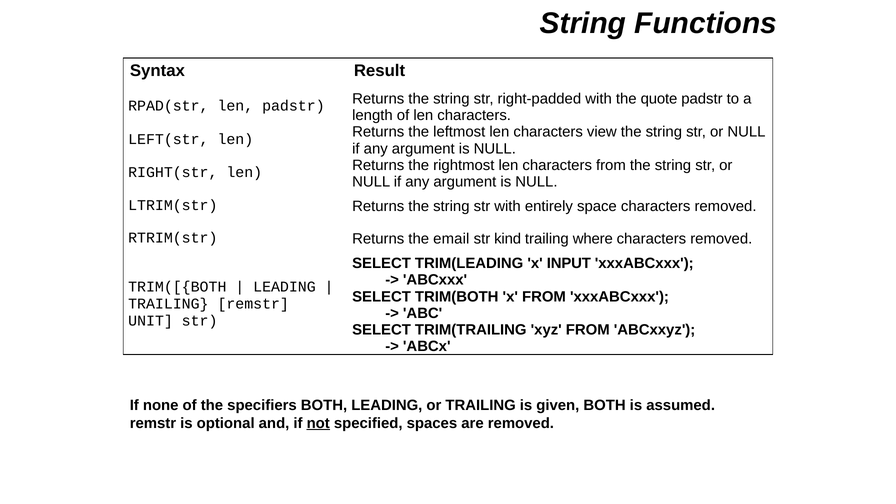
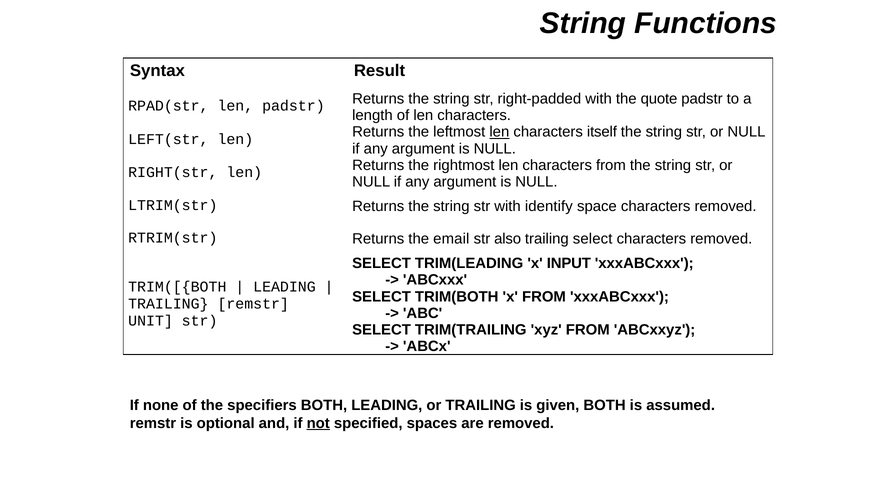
len underline: none -> present (499, 132)
view: view -> itself (602, 132)
entirely: entirely -> identify (549, 206)
kind: kind -> also (508, 239)
trailing where: where -> select (593, 239)
